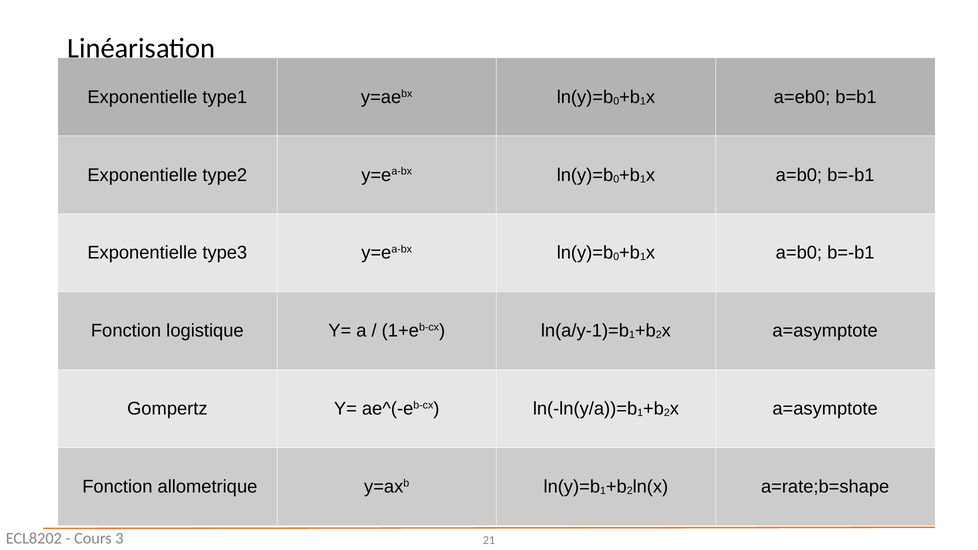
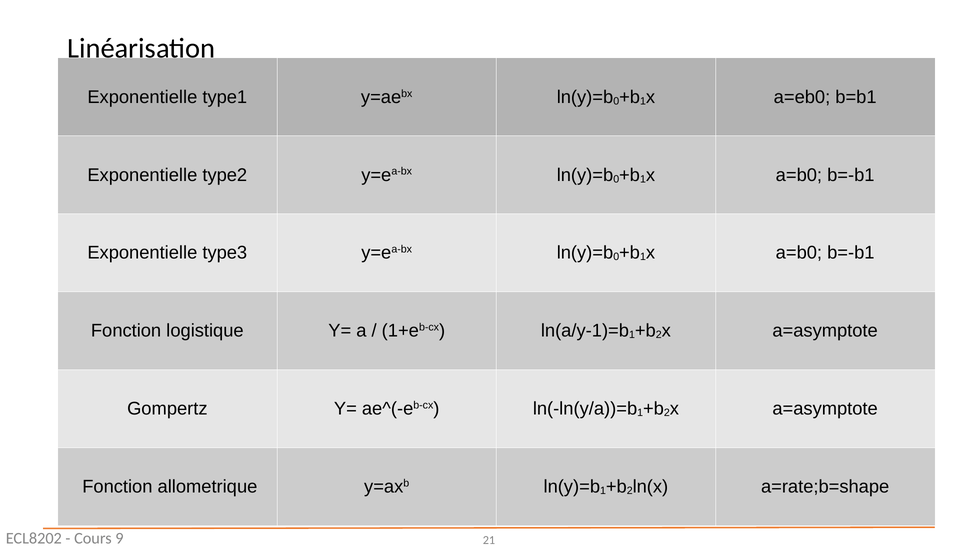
3: 3 -> 9 (119, 538)
